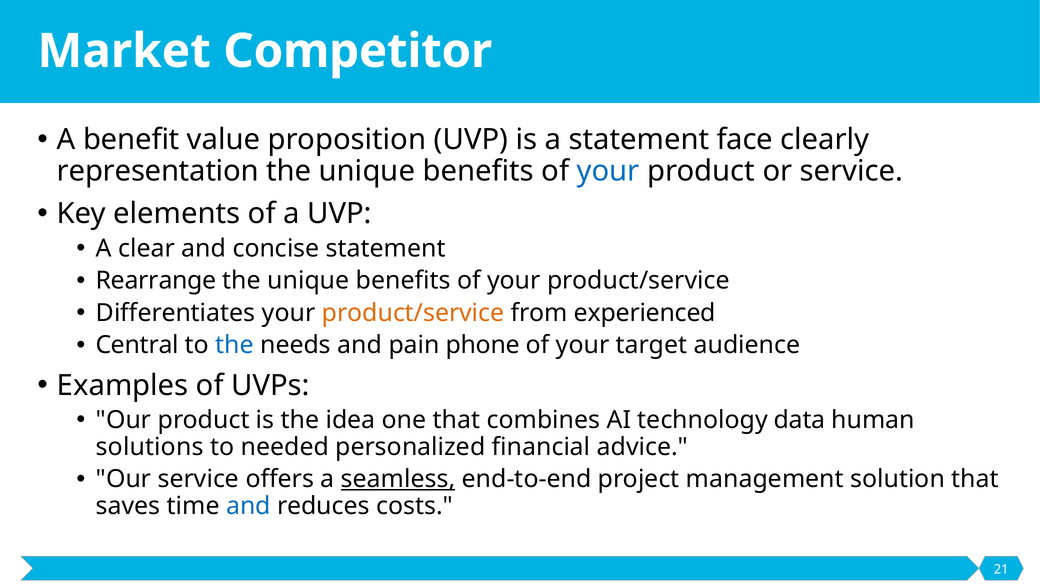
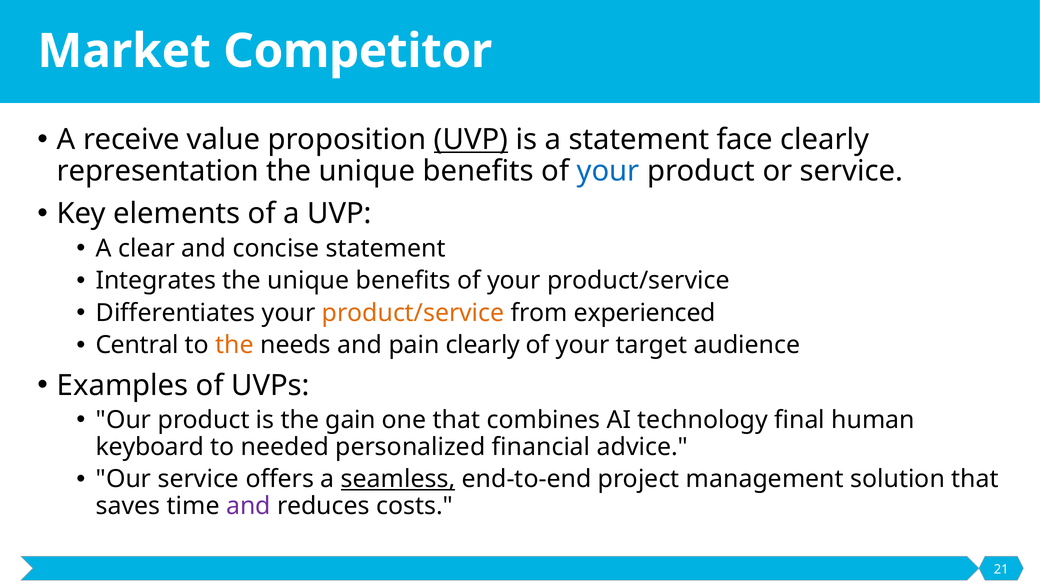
benefit: benefit -> receive (131, 140)
UVP underline: none -> present (471, 140)
Rearrange: Rearrange -> Integrates (156, 281)
the colour: blue -> orange (234, 345)
pain phone: phone -> clearly (483, 345)
idea: idea -> gain (351, 420)
data: data -> final (800, 420)
solutions: solutions -> keyboard (150, 447)
and colour: blue -> purple (248, 506)
